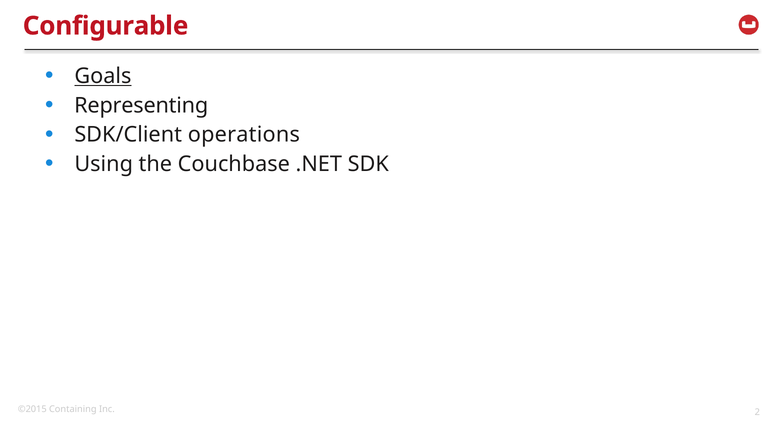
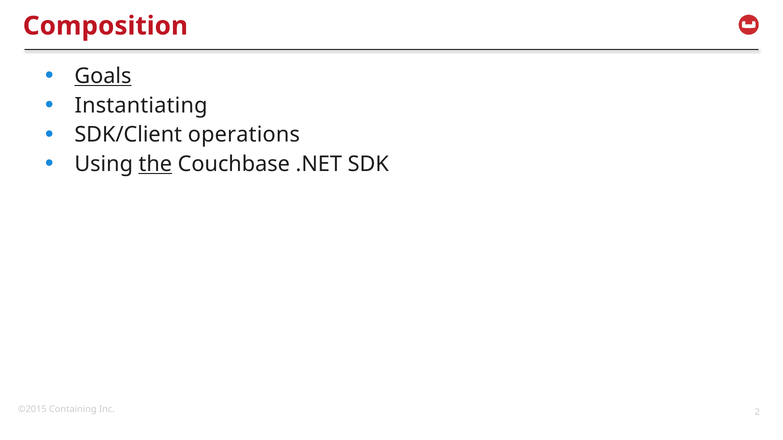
Configurable: Configurable -> Composition (105, 26)
Representing: Representing -> Instantiating (141, 106)
the underline: none -> present (155, 164)
